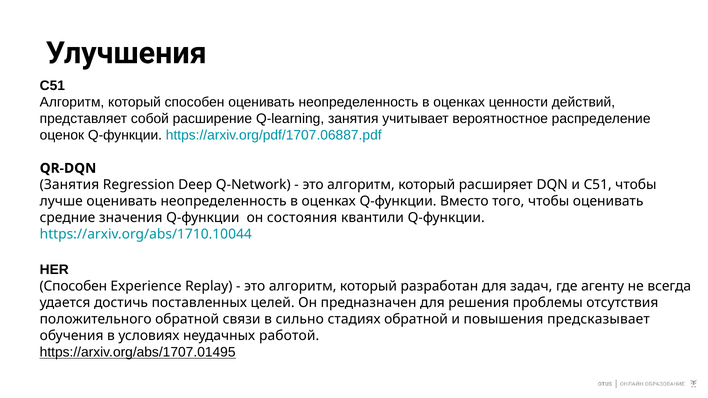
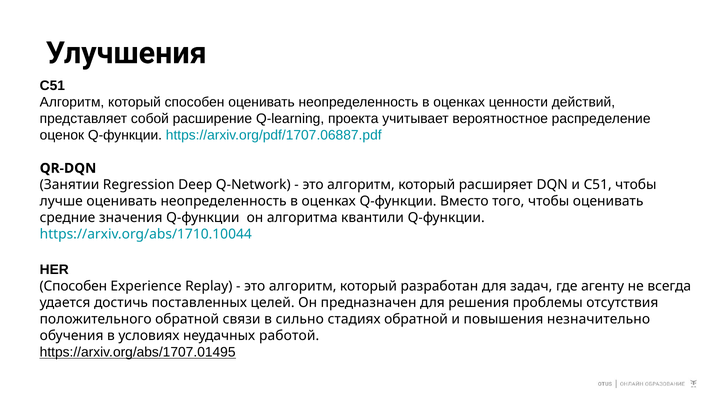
Q-learning занятия: занятия -> проекта (353, 119)
Занятия: Занятия -> Занятии (70, 185)
состояния: состояния -> алгоритма (302, 218)
предсказывает: предсказывает -> незначительно (599, 319)
